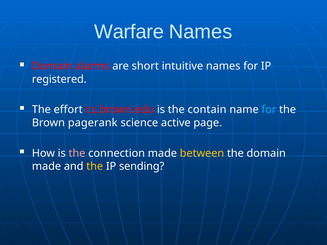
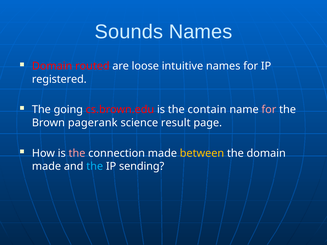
Warfare: Warfare -> Sounds (129, 32)
alarms: alarms -> routed (92, 66)
short: short -> loose (145, 66)
effort: effort -> going (68, 110)
for colour: light blue -> pink (269, 110)
active: active -> result (176, 123)
the colour: yellow -> light blue (95, 166)
